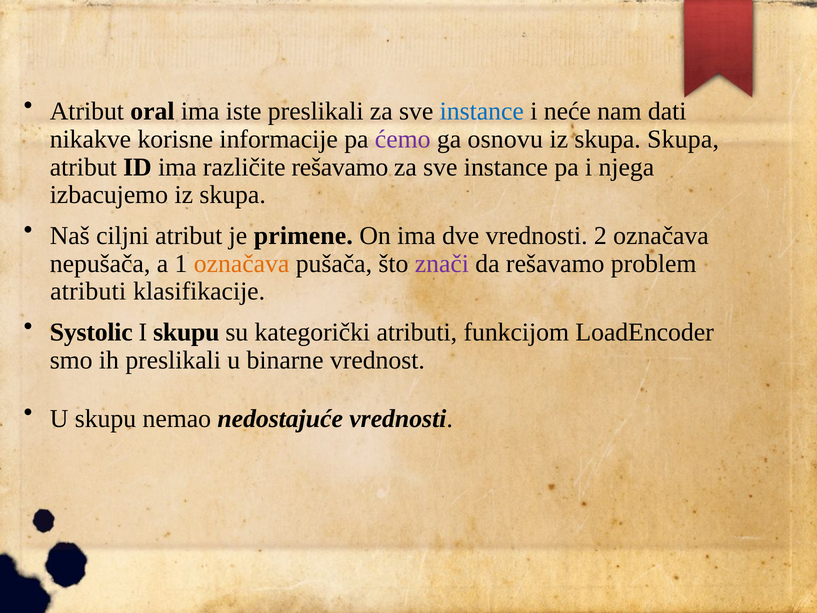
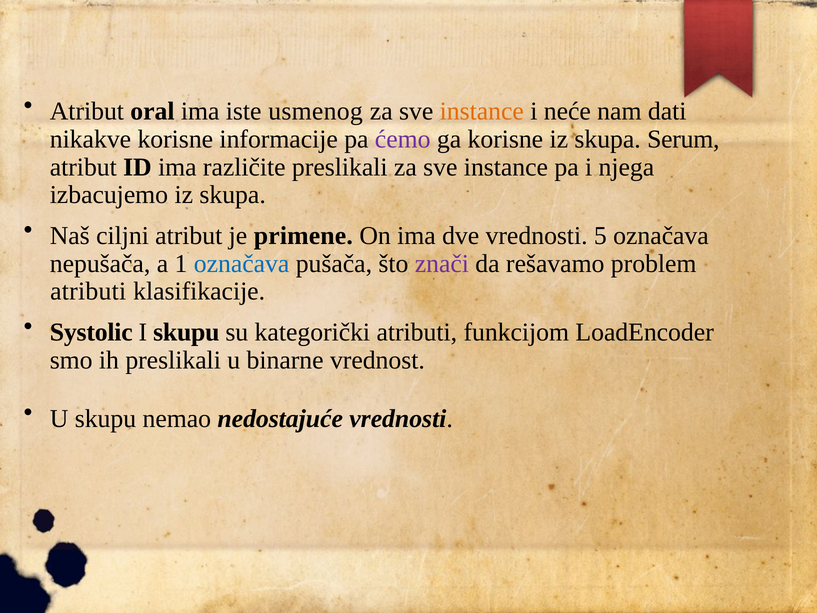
iste preslikali: preslikali -> usmenog (316, 111)
instance colour: blue -> orange (482, 111)
ga osnovu: osnovu -> korisne (505, 139)
skupa Skupa: Skupa -> Serum (683, 139)
različite rešavamo: rešavamo -> preslikali (340, 167)
2: 2 -> 5 (600, 236)
označava colour: orange -> blue (242, 263)
